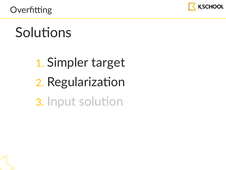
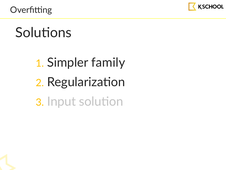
target: target -> family (108, 62)
